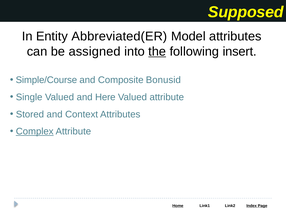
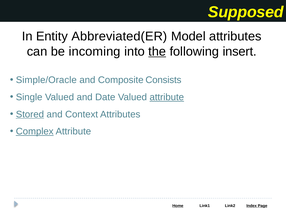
assigned: assigned -> incoming (95, 52)
Simple/Course: Simple/Course -> Simple/Oracle (46, 80)
Bonusid: Bonusid -> Consists (163, 80)
Here: Here -> Date (105, 97)
attribute underline: none -> present (167, 97)
Stored underline: none -> present (30, 115)
